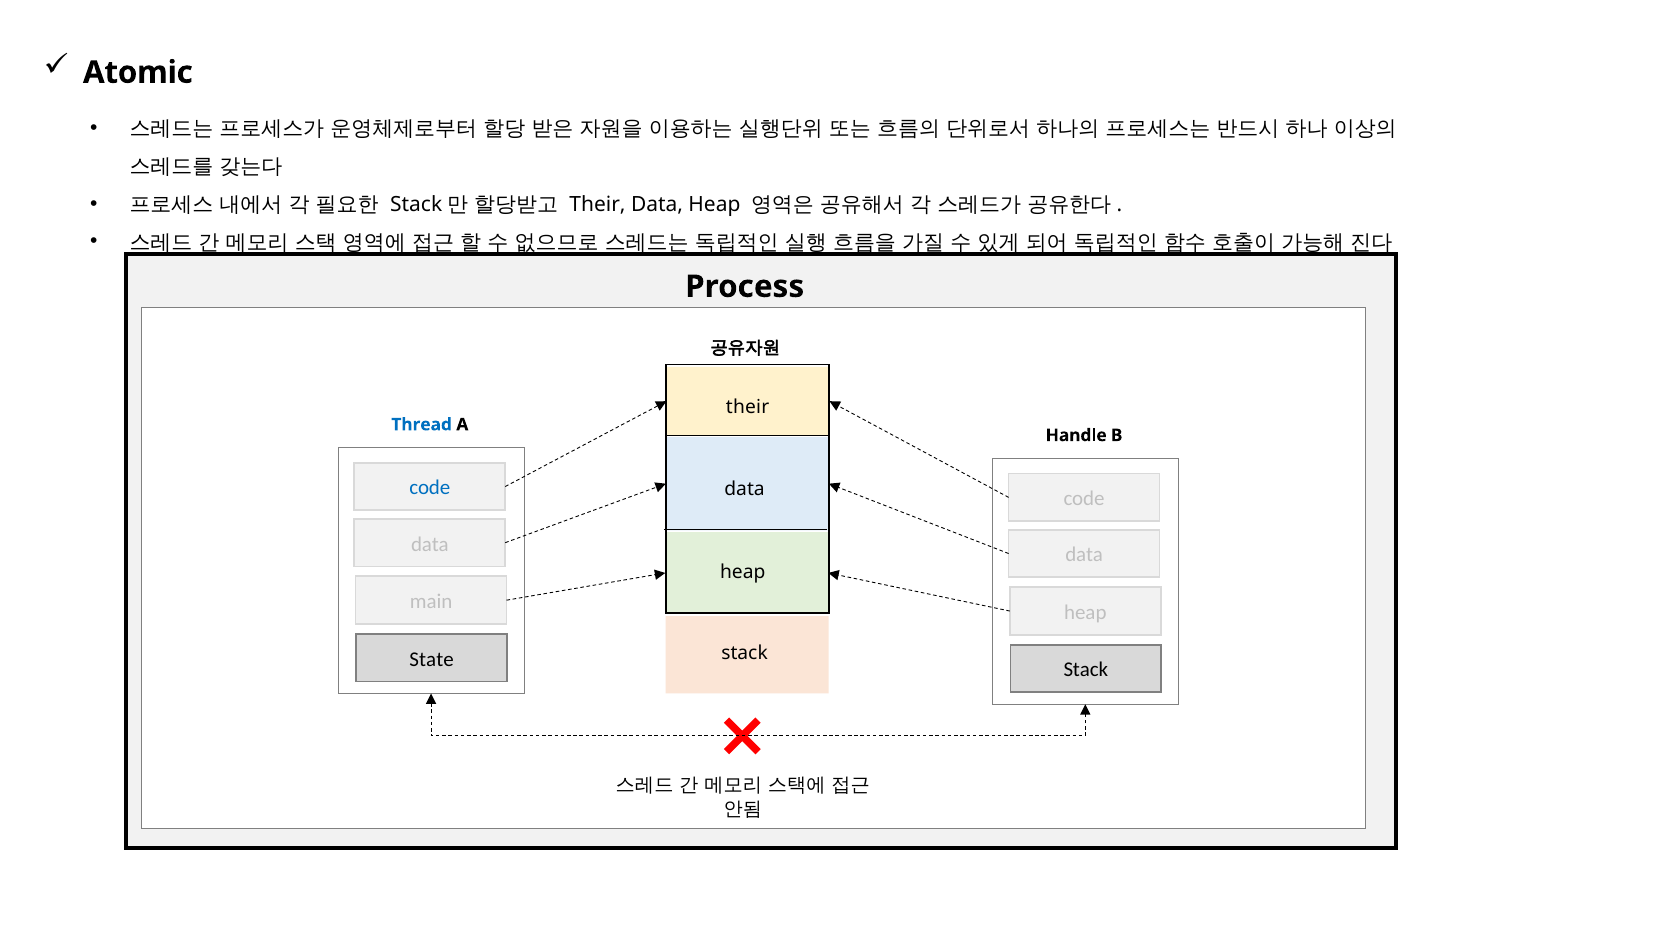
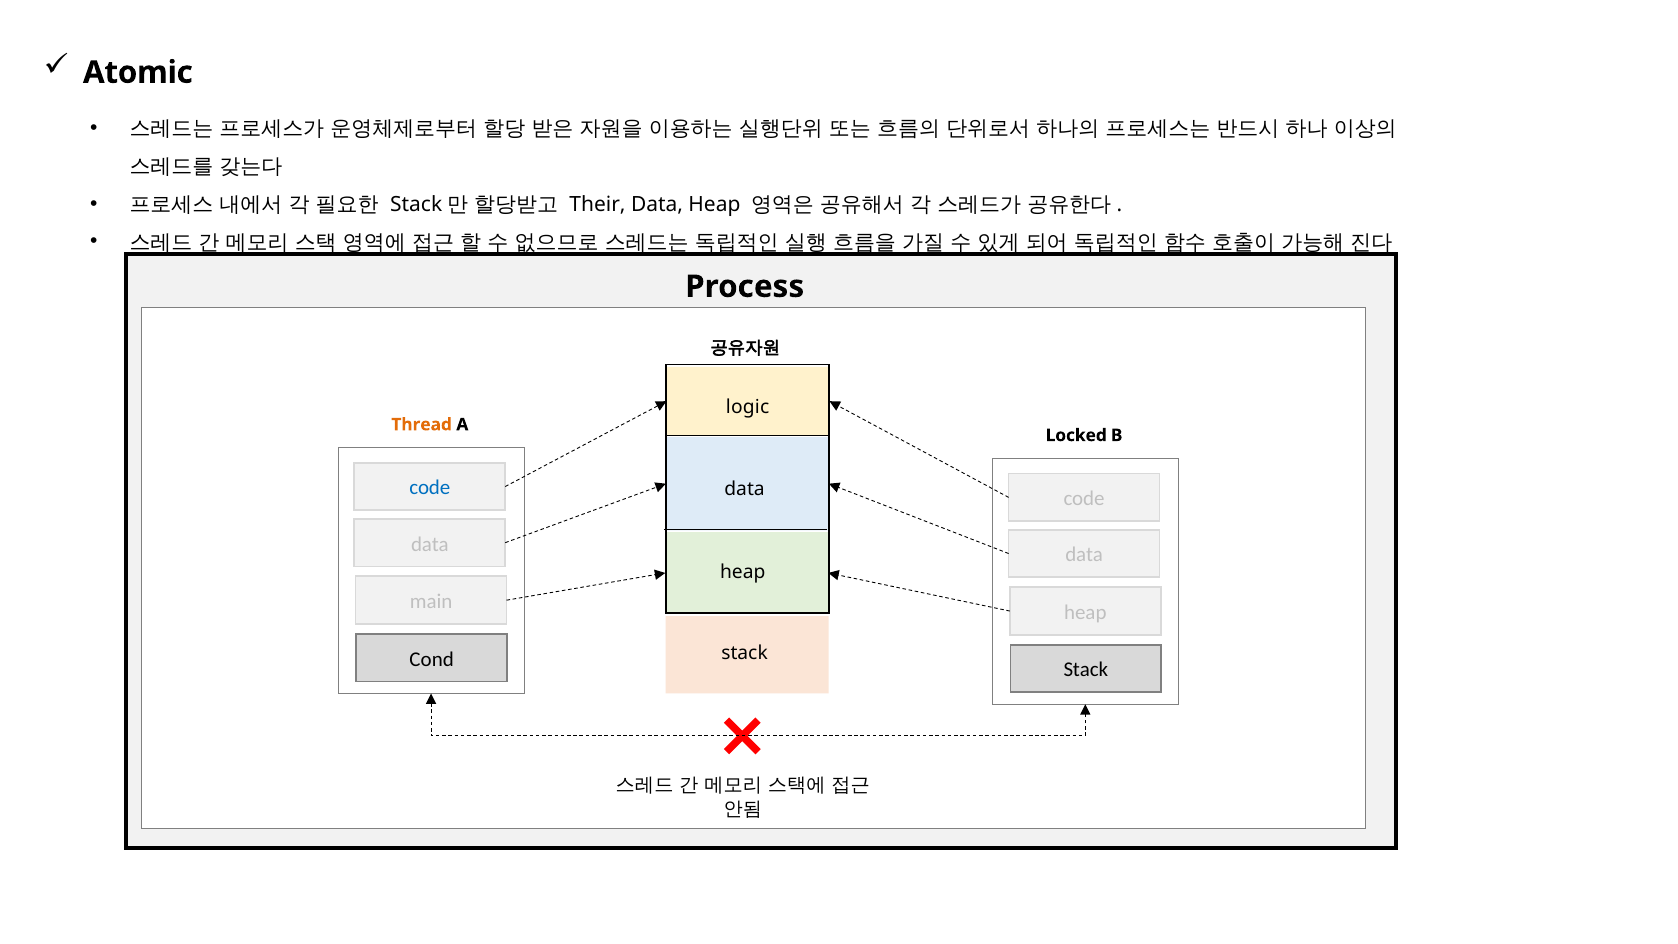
their: their -> logic (748, 407)
Thread colour: blue -> orange (422, 424)
Handle: Handle -> Locked (1076, 435)
State: State -> Cond (432, 659)
